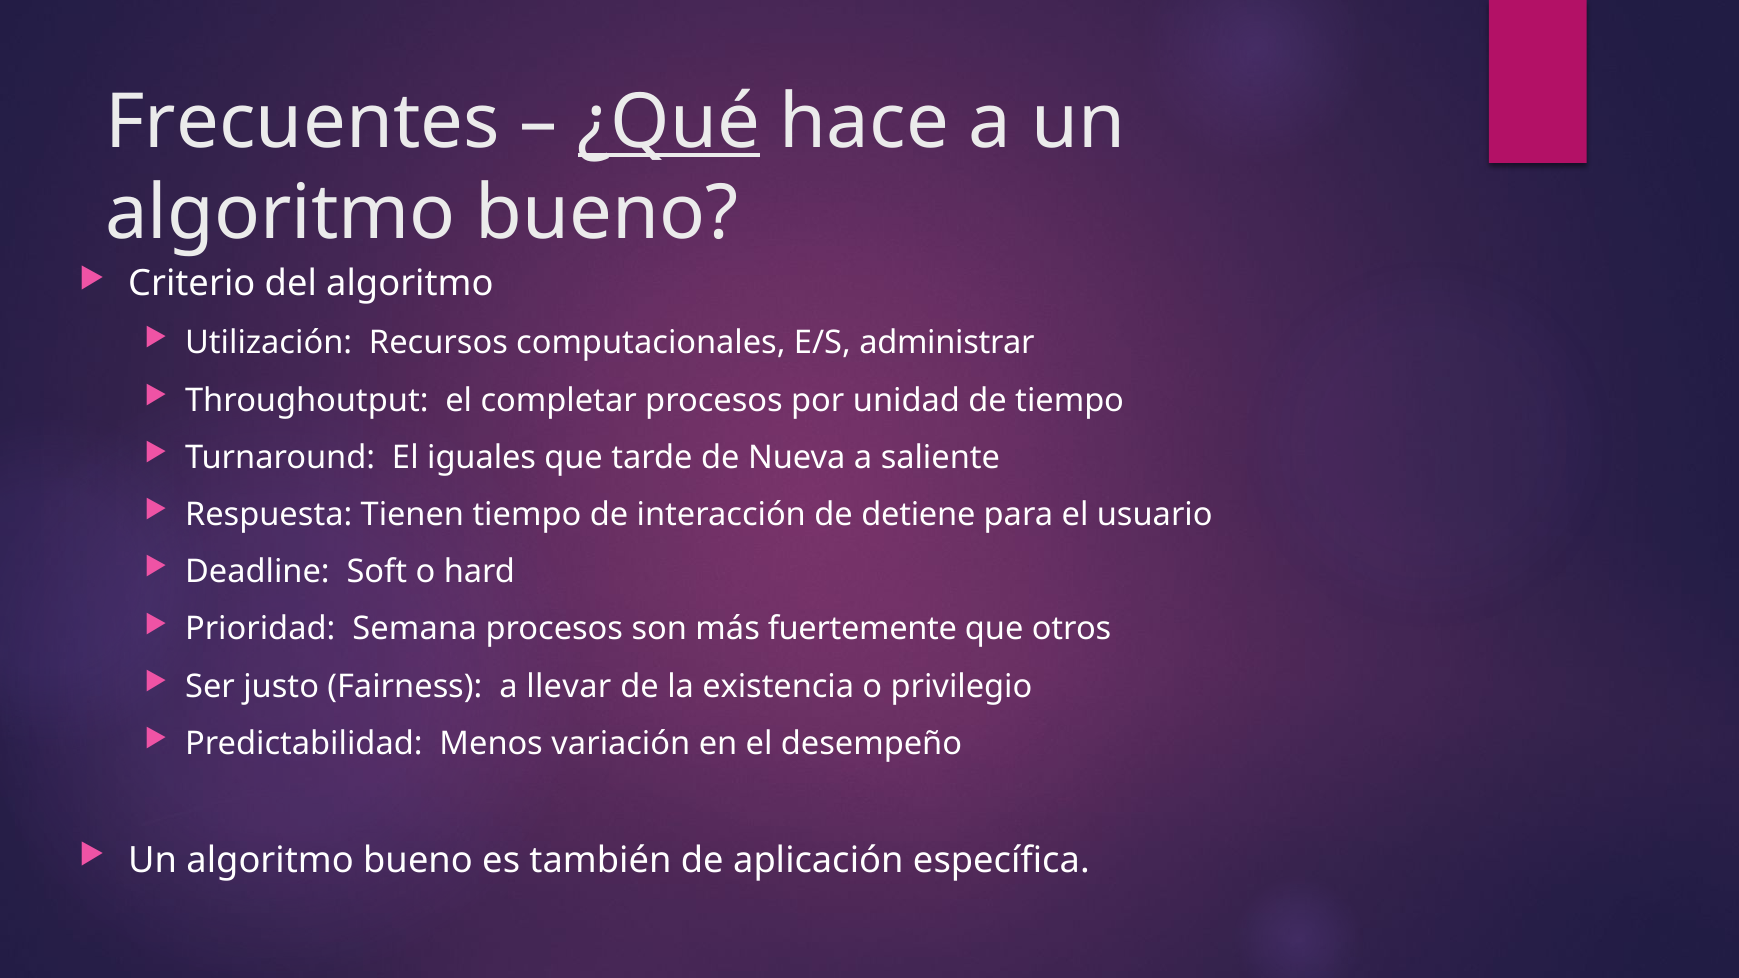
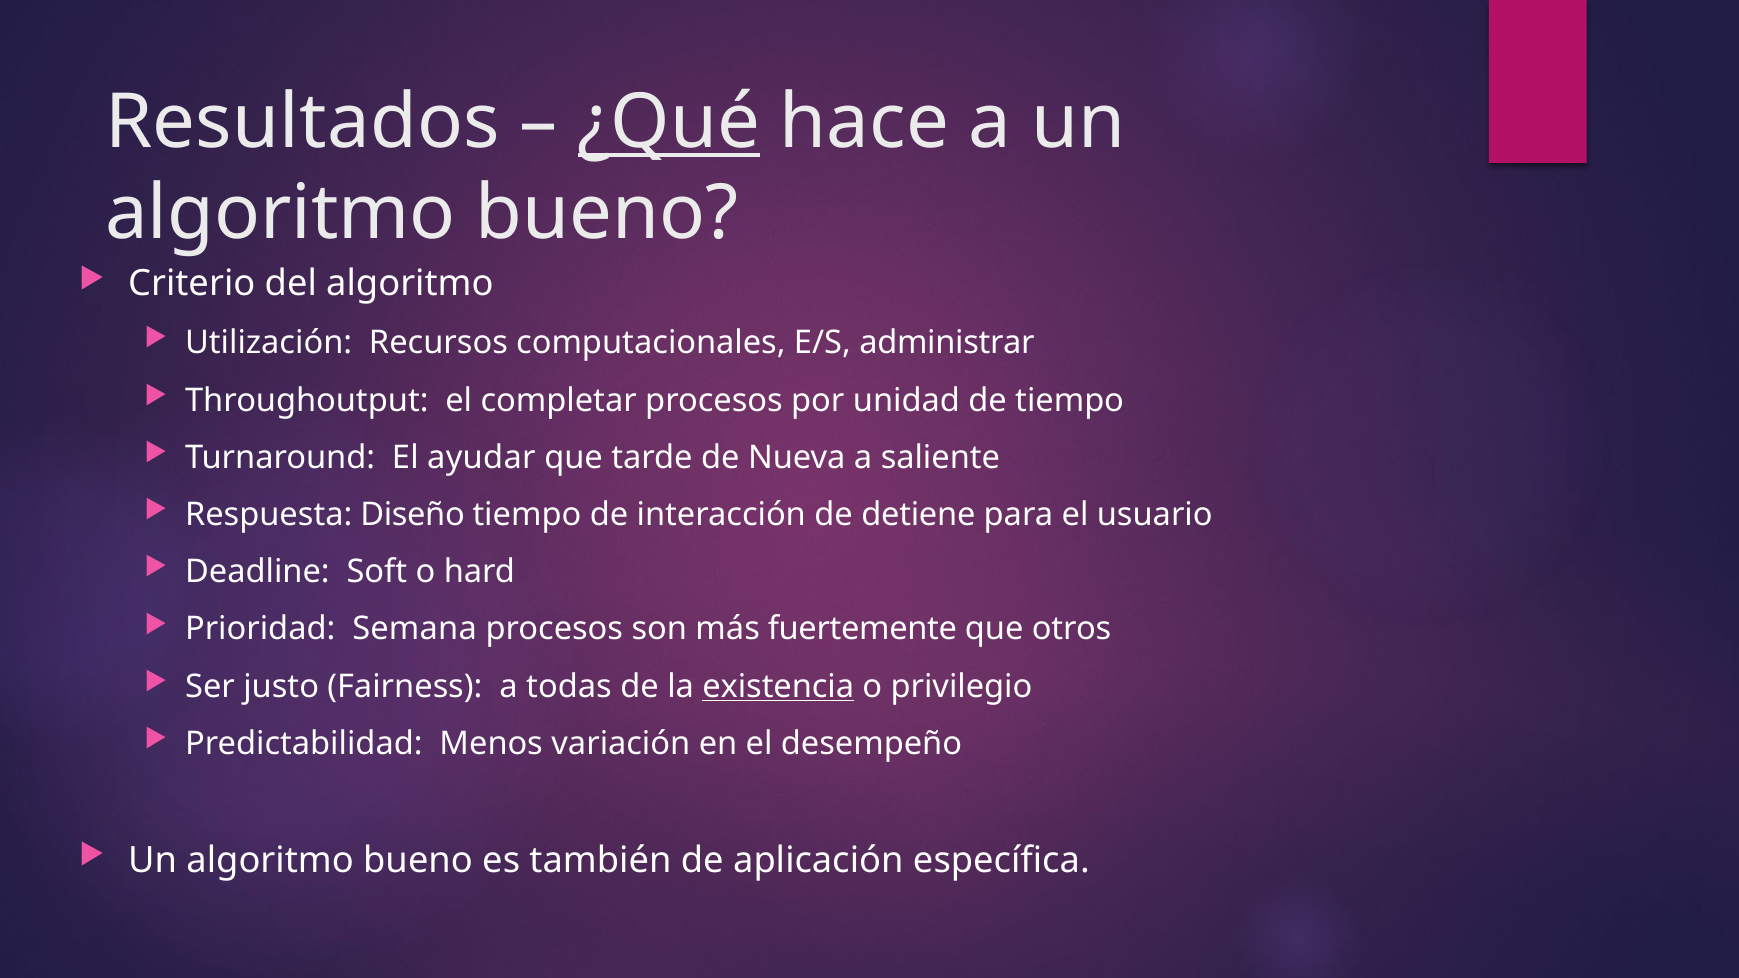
Frecuentes: Frecuentes -> Resultados (303, 122)
iguales: iguales -> ayudar (481, 458)
Tienen: Tienen -> Diseño (413, 515)
llevar: llevar -> todas (569, 687)
existencia underline: none -> present (778, 687)
